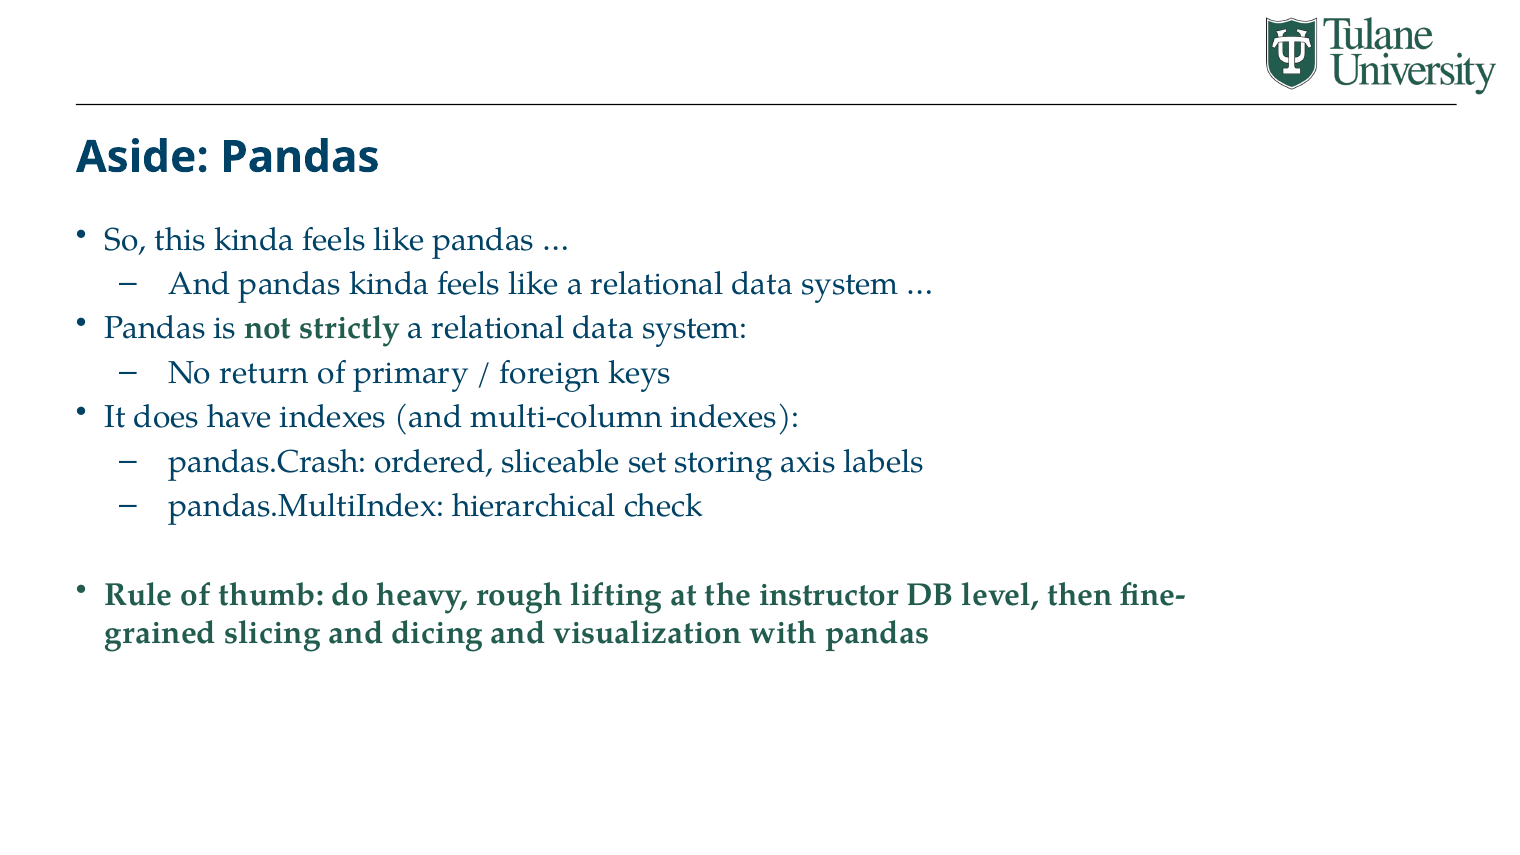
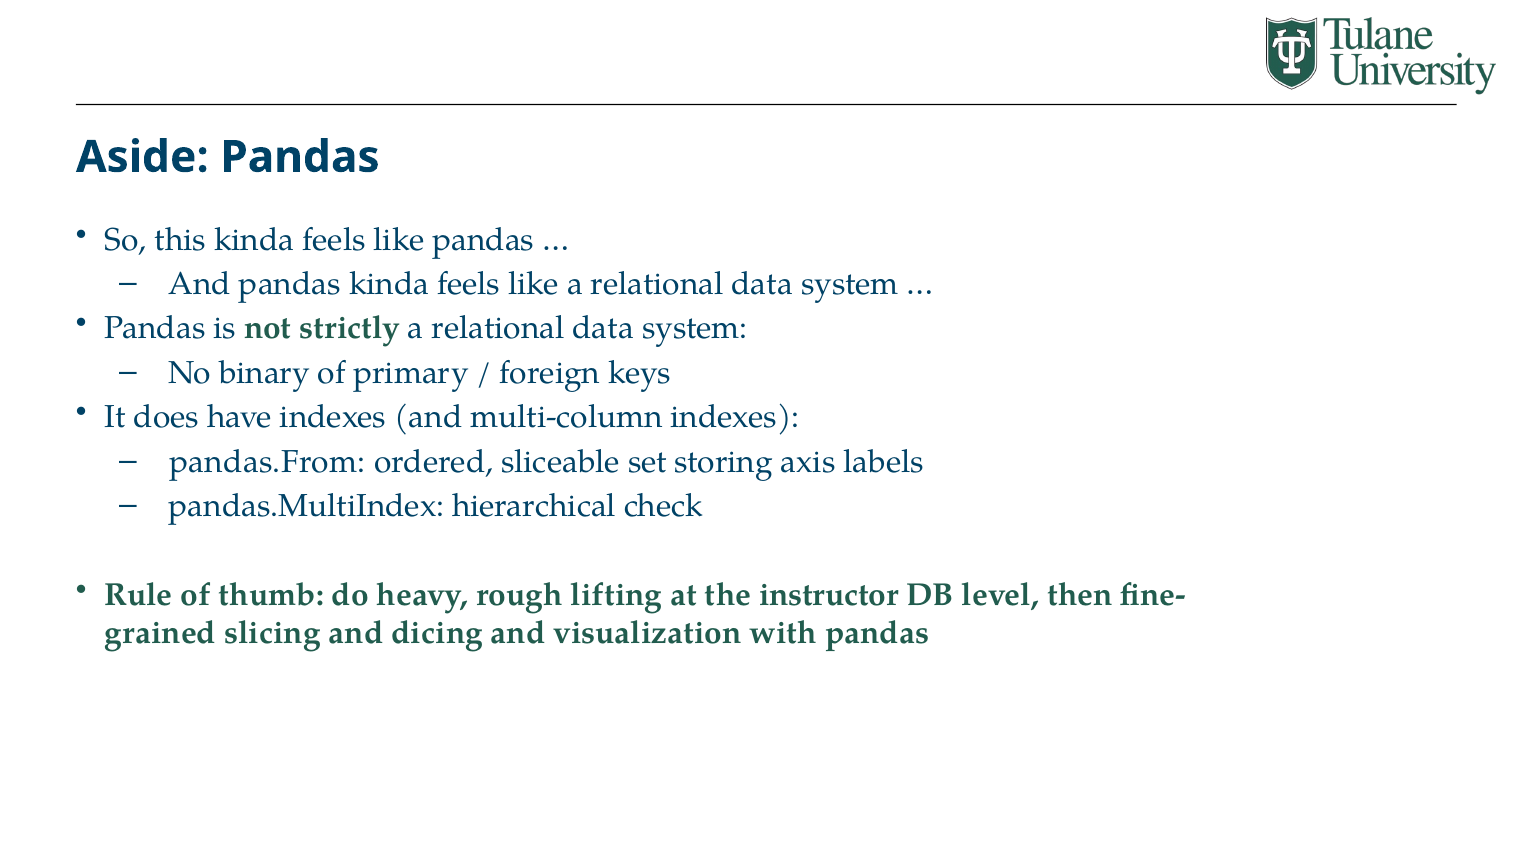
return: return -> binary (265, 373)
pandas.Crash: pandas.Crash -> pandas.From (267, 462)
